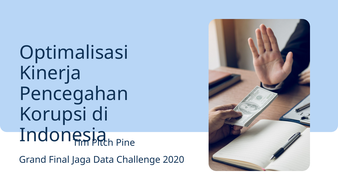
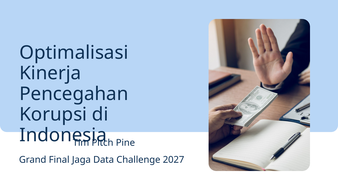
2020: 2020 -> 2027 (174, 160)
